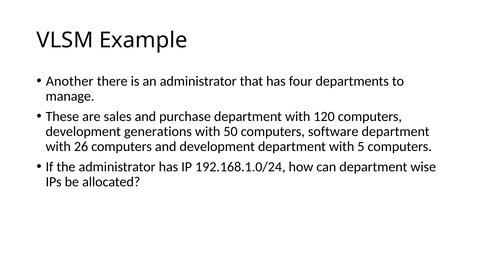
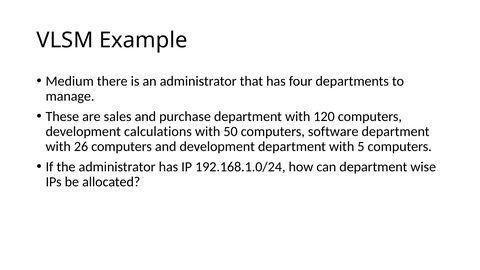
Another: Another -> Medium (70, 81)
generations: generations -> calculations (158, 132)
